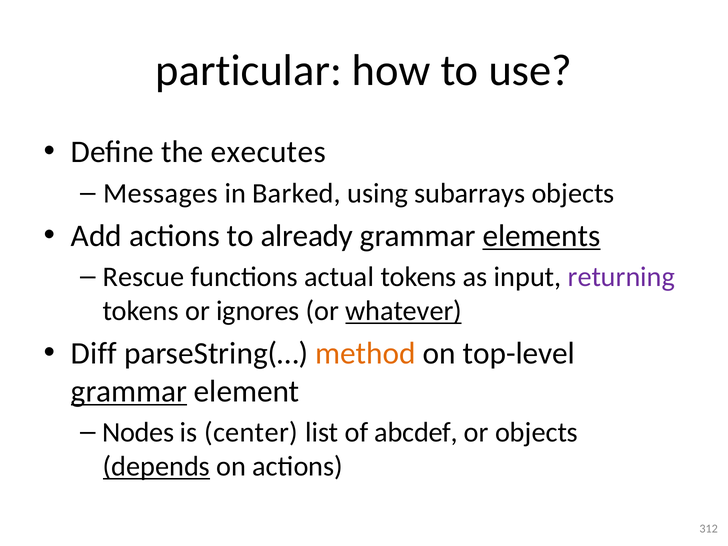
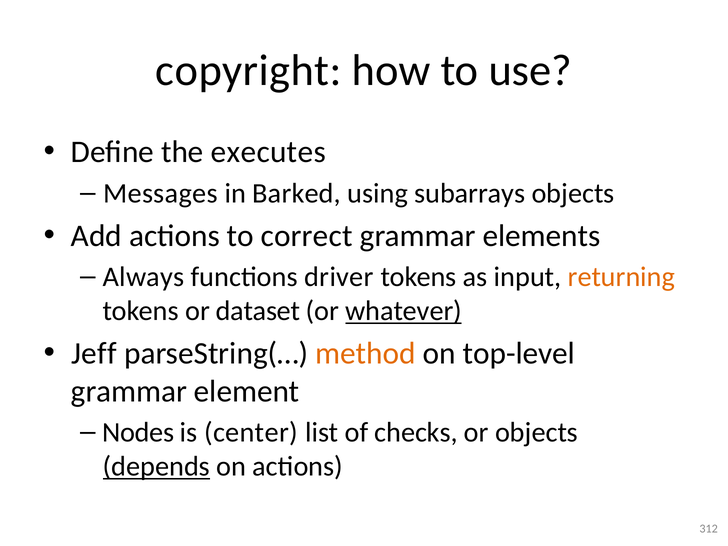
particular: particular -> copyright (248, 70)
already: already -> correct (307, 236)
elements underline: present -> none (542, 236)
Rescue: Rescue -> Always (144, 277)
actual: actual -> driver (339, 277)
returning colour: purple -> orange (621, 277)
ignores: ignores -> dataset (258, 311)
Diff: Diff -> Jeff (94, 354)
grammar underline: present -> none (129, 391)
abcdef: abcdef -> checks (416, 432)
